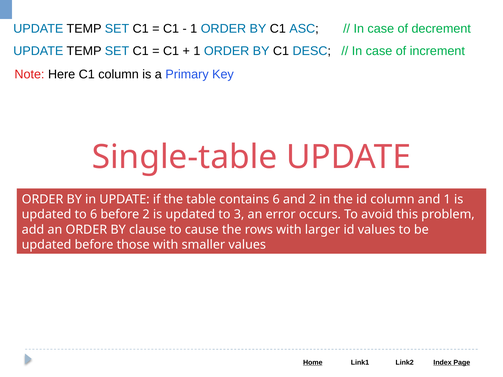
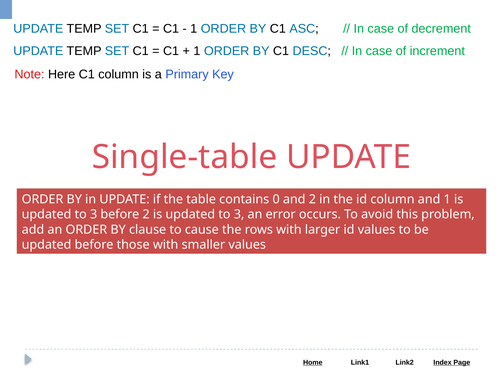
contains 6: 6 -> 0 (276, 200)
6: 6 -> 3 (94, 215)
